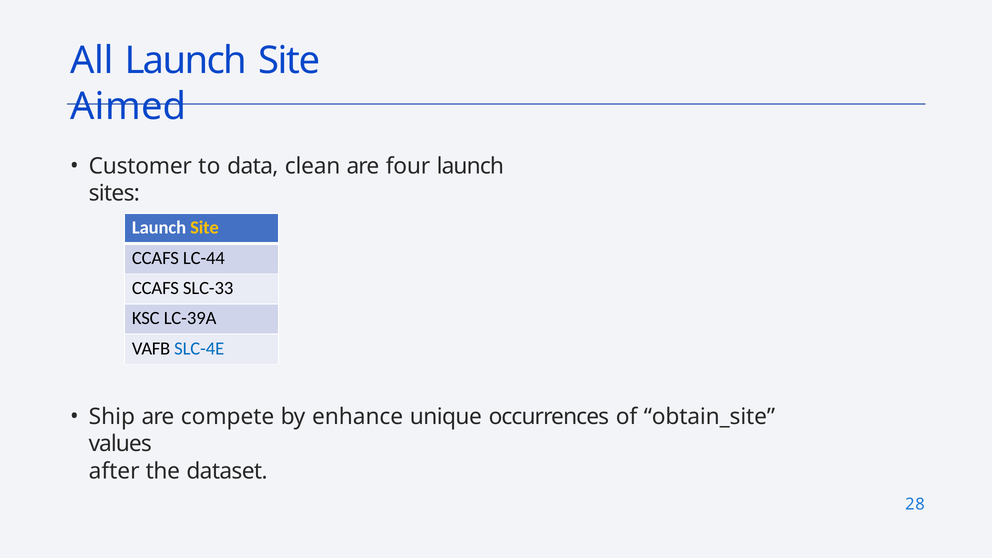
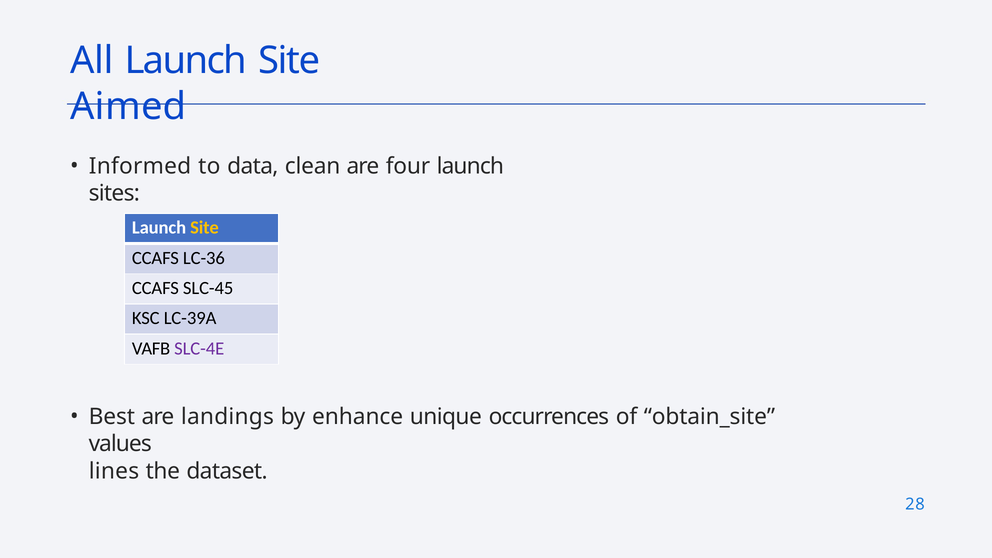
Customer: Customer -> Informed (140, 166)
LC-44: LC-44 -> LC-36 (204, 258)
SLC-33: SLC-33 -> SLC-45 (208, 288)
SLC-4E colour: blue -> purple (199, 348)
Ship: Ship -> Best (112, 417)
compete: compete -> landings (227, 417)
after: after -> lines (114, 471)
